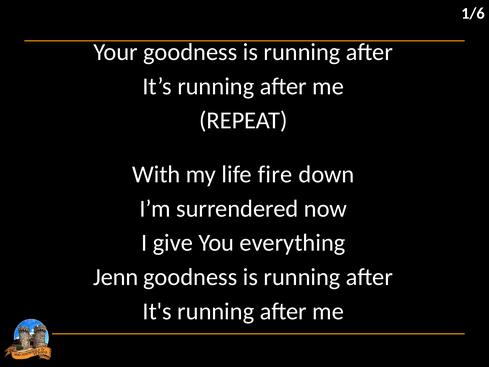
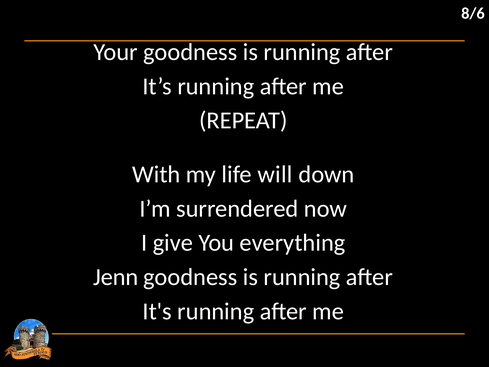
1/6: 1/6 -> 8/6 (473, 13)
fire: fire -> will (275, 174)
